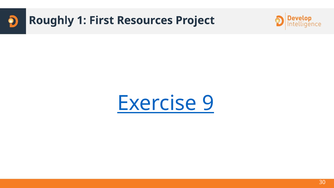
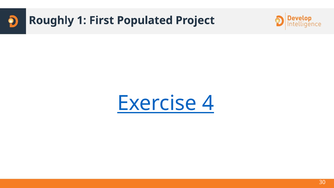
Resources: Resources -> Populated (145, 20)
9: 9 -> 4 (208, 103)
